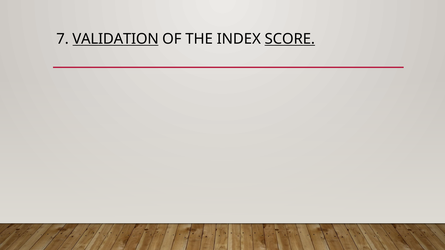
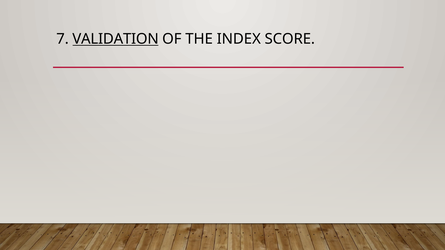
SCORE underline: present -> none (290, 39)
